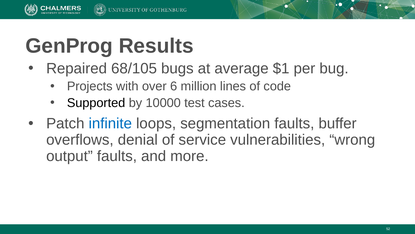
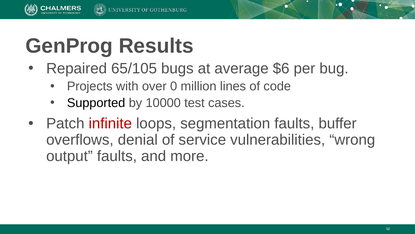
68/105: 68/105 -> 65/105 (134, 68)
$1: $1 -> $6 (281, 68)
6: 6 -> 0 (174, 86)
infinite colour: blue -> red (110, 123)
